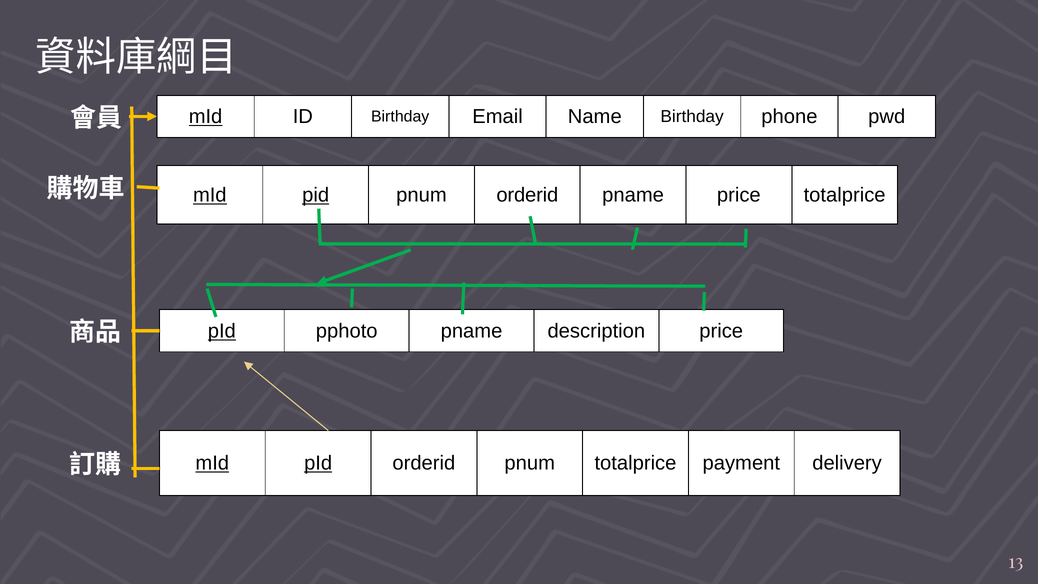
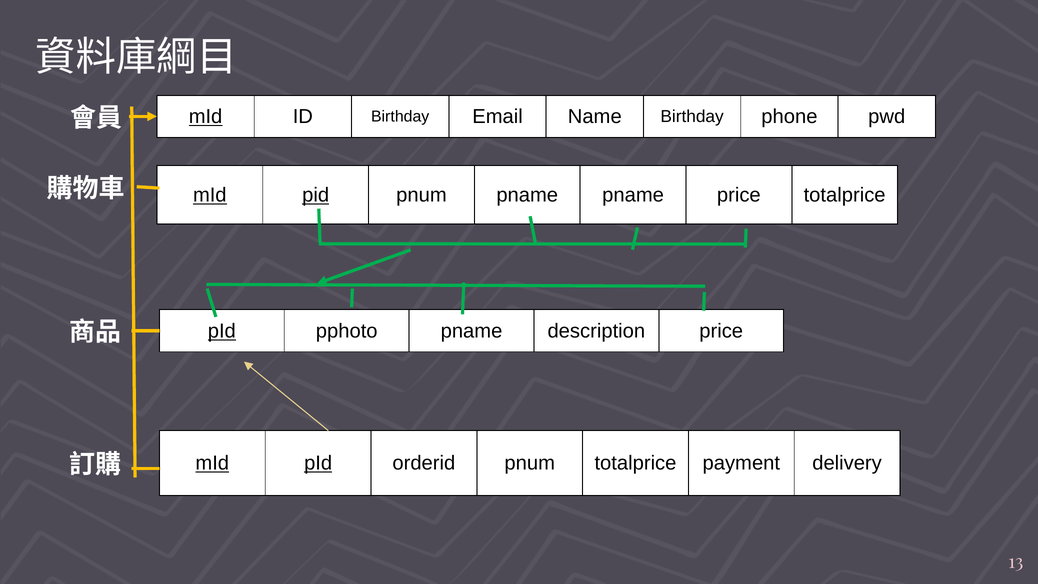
pnum orderid: orderid -> pname (527, 195)
